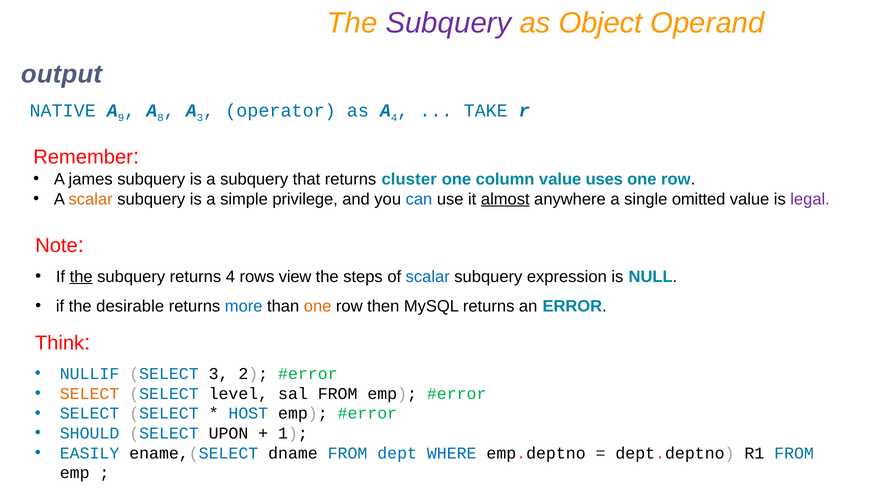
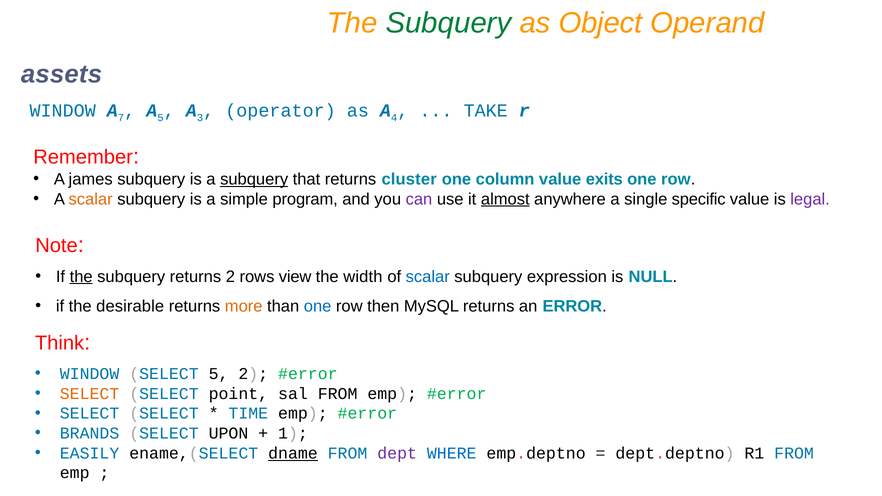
Subquery colour: purple -> green (448, 23)
output: output -> assets (62, 74)
NATIVE: NATIVE -> WINDOW (63, 111)
9: 9 -> 7 (121, 118)
A 8: 8 -> 5 (161, 118)
subquery underline: none -> present (254, 179)
uses: uses -> exits (604, 179)
privilege: privilege -> program (305, 199)
can colour: blue -> purple (419, 199)
omitted: omitted -> specific (699, 199)
returns 4: 4 -> 2 (230, 277)
steps: steps -> width (363, 277)
more colour: blue -> orange (244, 306)
one colour: orange -> blue (318, 306)
NULLIF: NULLIF -> WINDOW (90, 374)
SELECT 3: 3 -> 5 (219, 374)
level: level -> point (238, 394)
HOST: HOST -> TIME (248, 414)
SHOULD: SHOULD -> BRANDS (90, 433)
dname underline: none -> present (293, 453)
dept colour: blue -> purple (397, 453)
